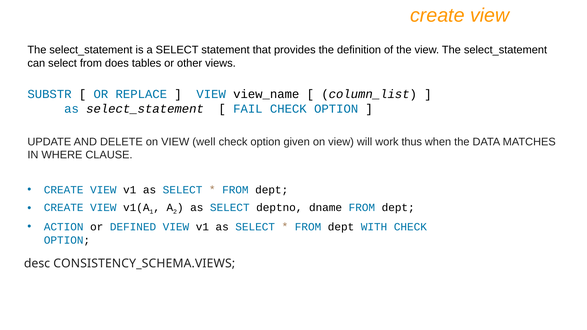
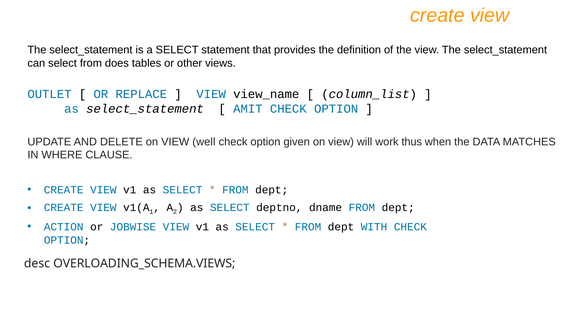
SUBSTR: SUBSTR -> OUTLET (49, 94)
FAIL: FAIL -> AMIT (248, 109)
DEFINED: DEFINED -> JOBWISE (133, 227)
CONSISTENCY_SCHEMA.VIEWS: CONSISTENCY_SCHEMA.VIEWS -> OVERLOADING_SCHEMA.VIEWS (144, 264)
